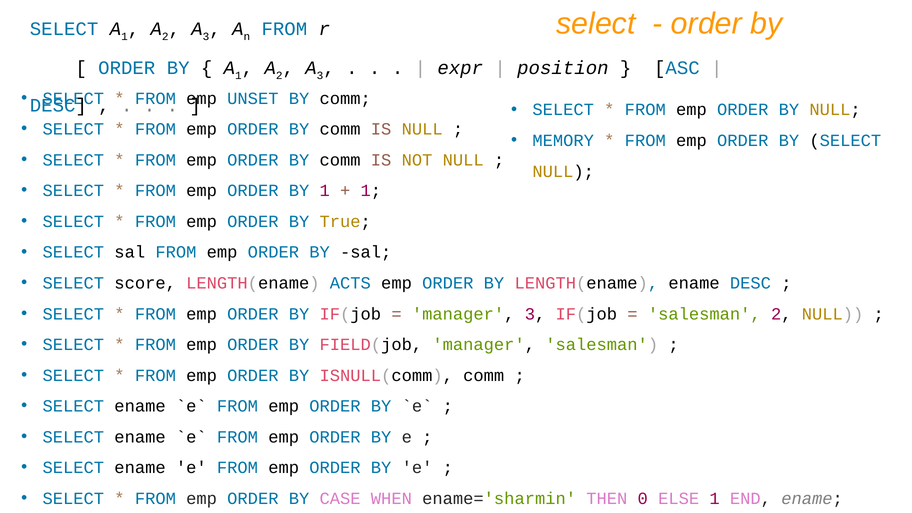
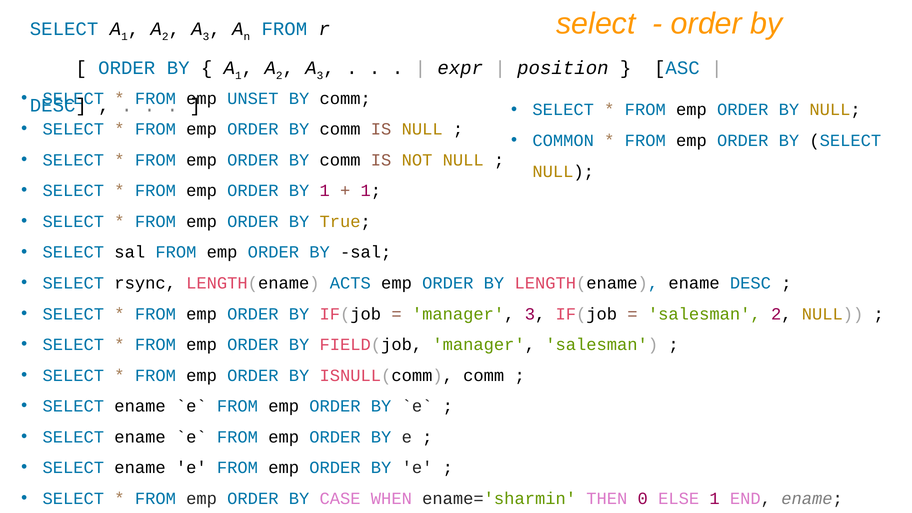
MEMORY: MEMORY -> COMMON (563, 141)
score: score -> rsync (145, 283)
